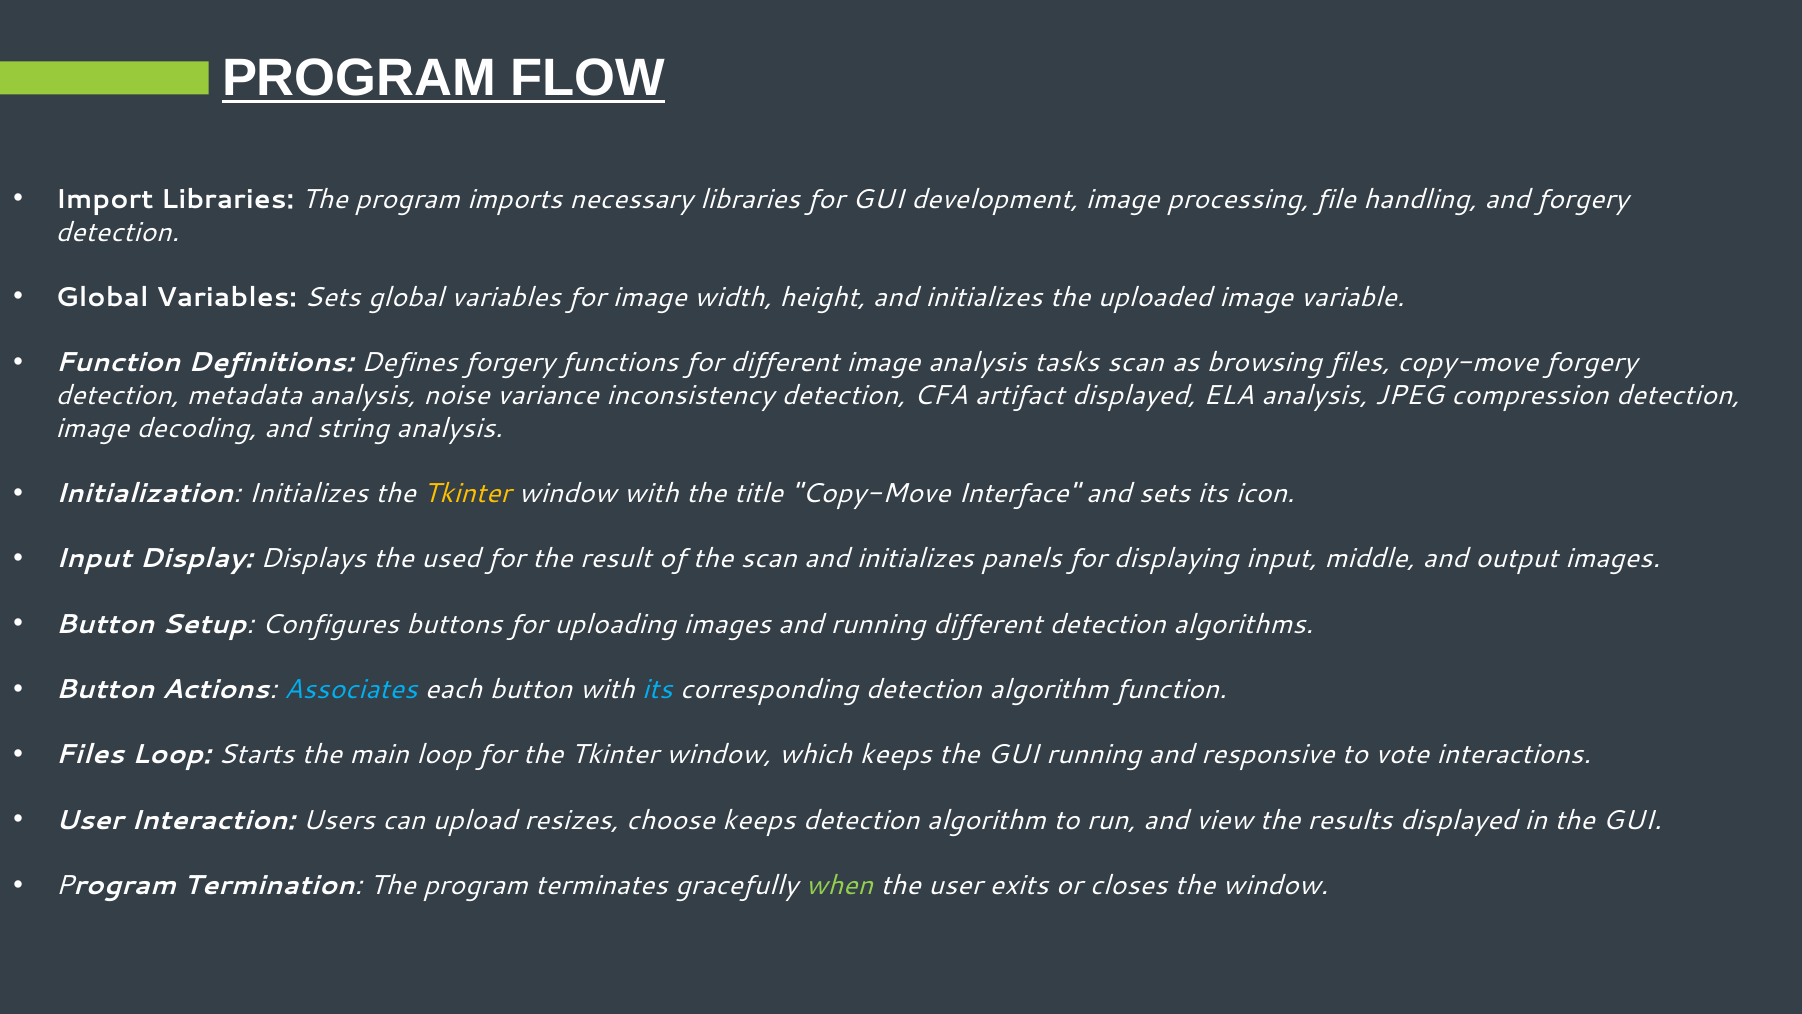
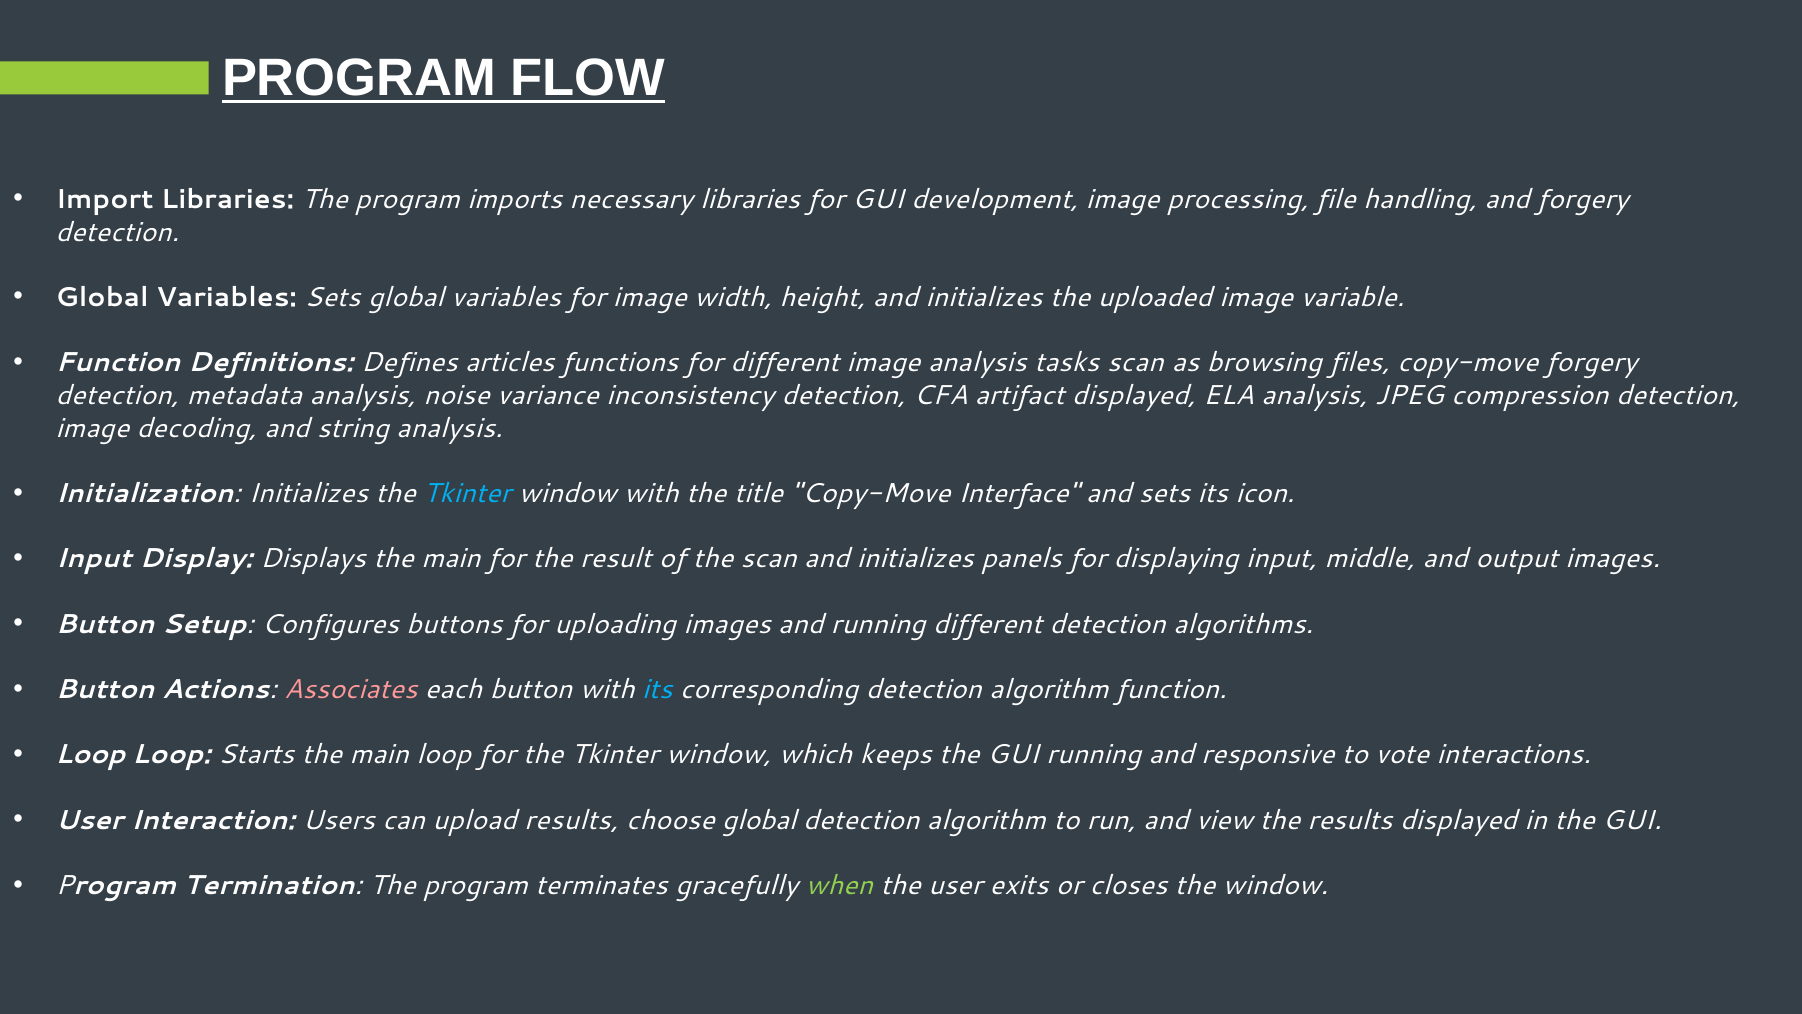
Defines forgery: forgery -> articles (510, 363)
Tkinter colour: yellow -> light blue (467, 493)
Displays the used: used -> main (451, 559)
Associates colour: light blue -> pink (351, 689)
Files: Files -> Loop (90, 755)
upload resizes: resizes -> results (572, 820)
choose keeps: keeps -> global (759, 820)
